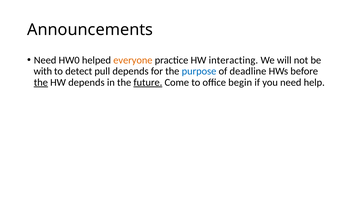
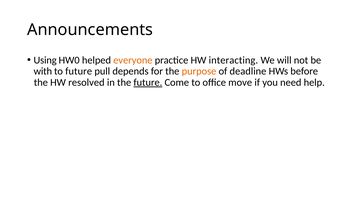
Need: Need -> Using (45, 60)
to detect: detect -> future (79, 71)
purpose colour: blue -> orange (199, 71)
the underline: present -> none (41, 83)
HW depends: depends -> resolved (86, 83)
begin: begin -> move (240, 83)
